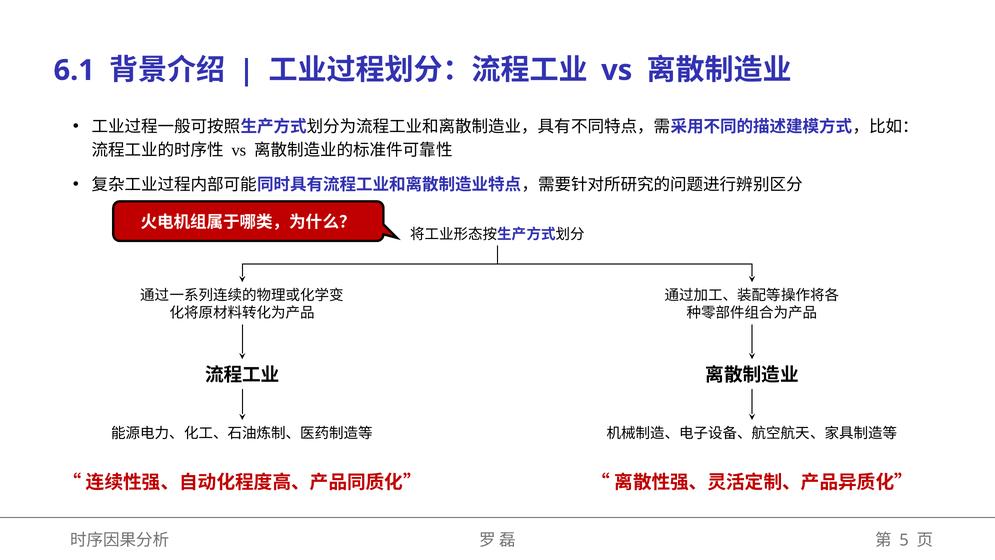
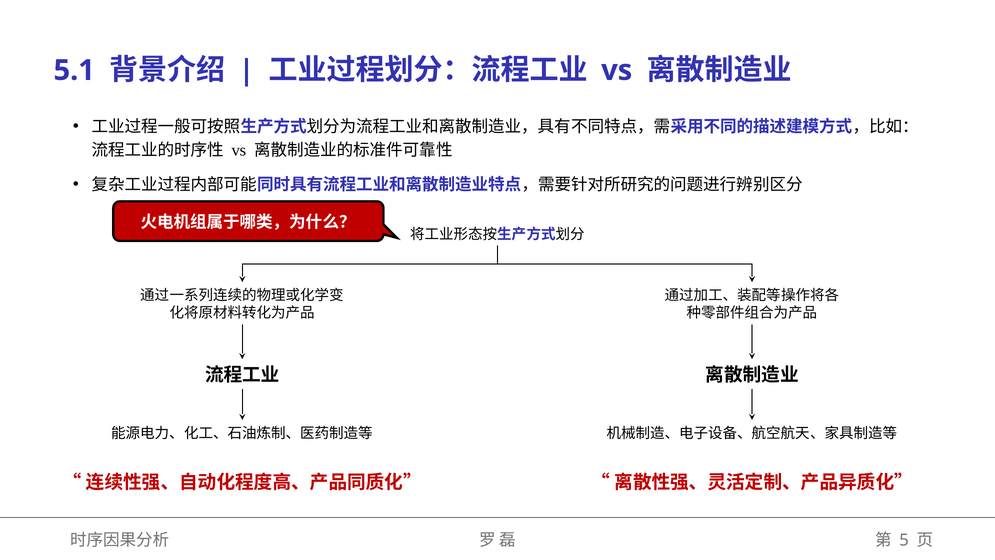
6.1: 6.1 -> 5.1 (74, 70)
